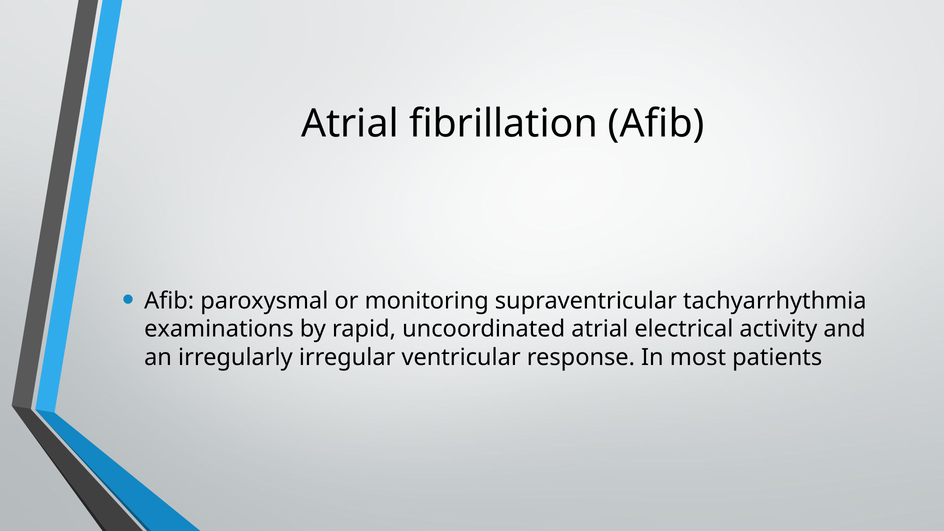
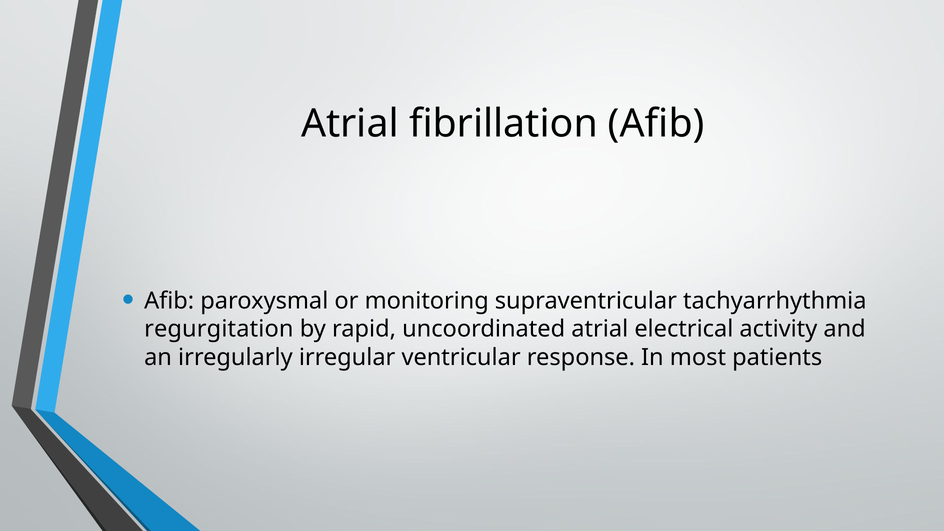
examinations: examinations -> regurgitation (219, 329)
